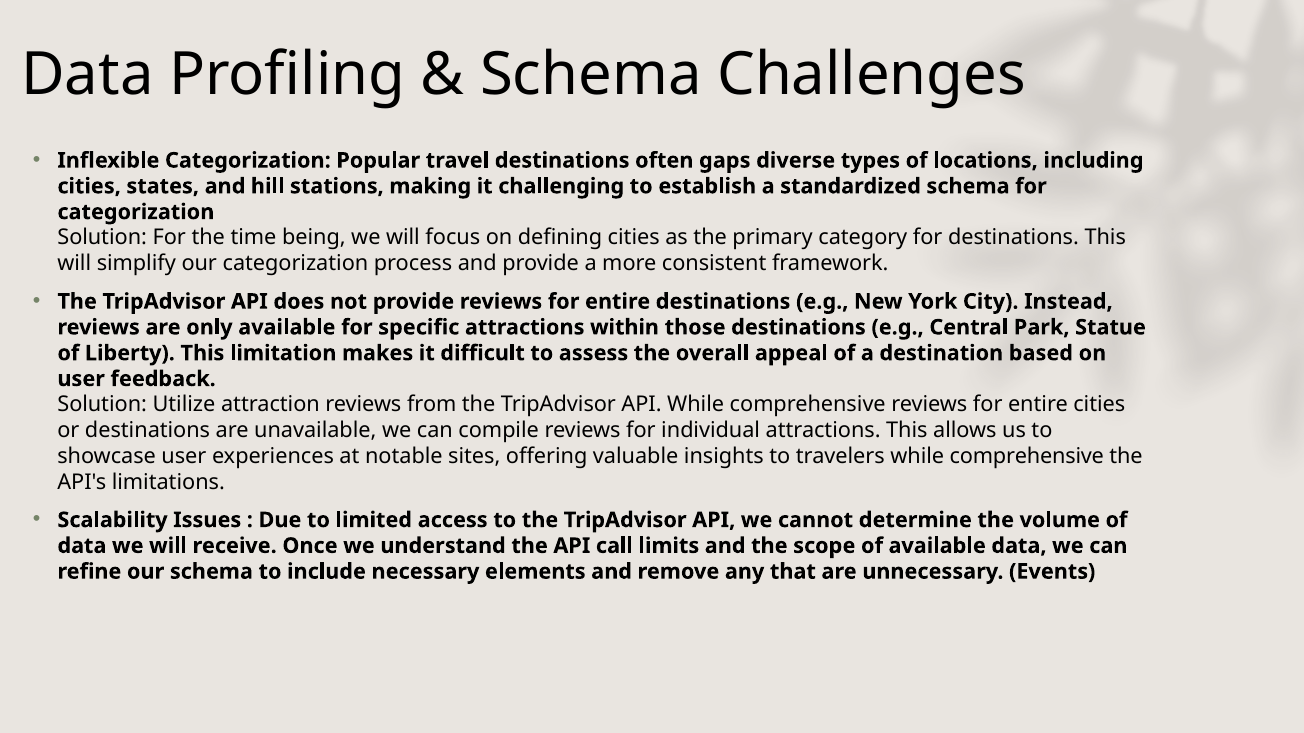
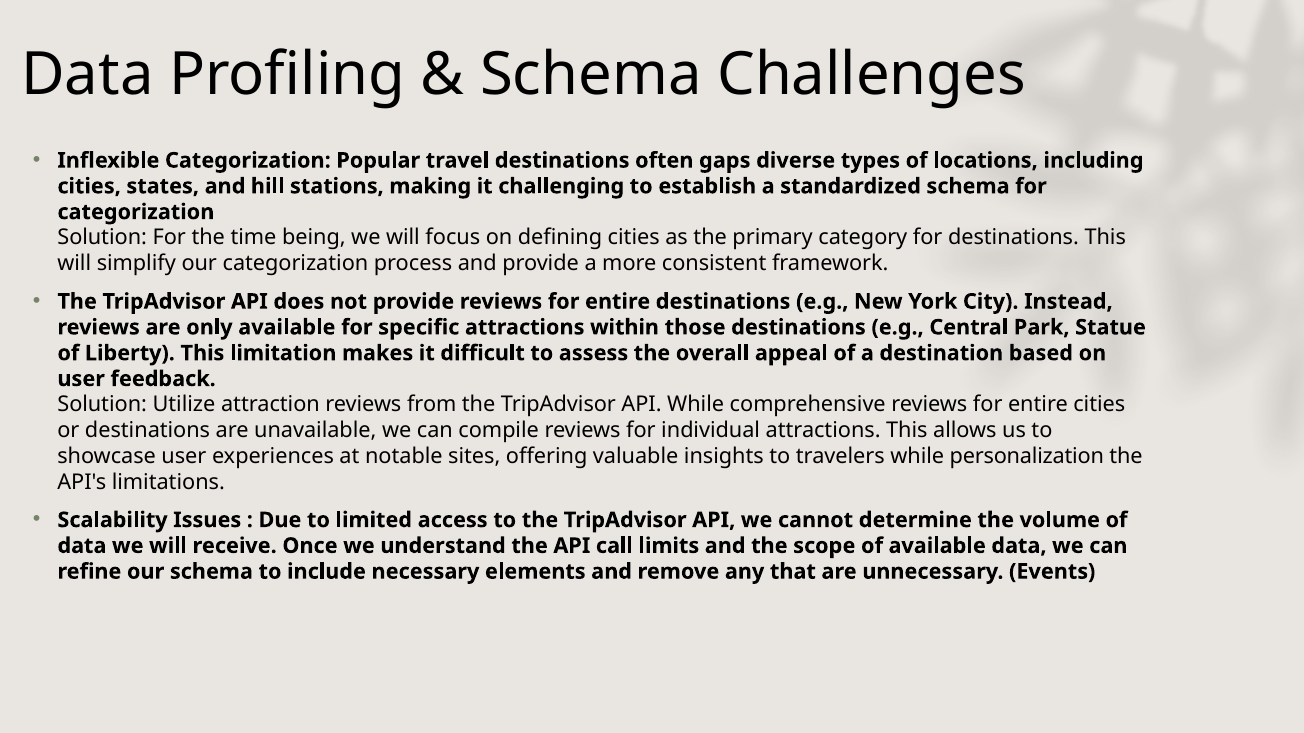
travelers while comprehensive: comprehensive -> personalization (1027, 457)
